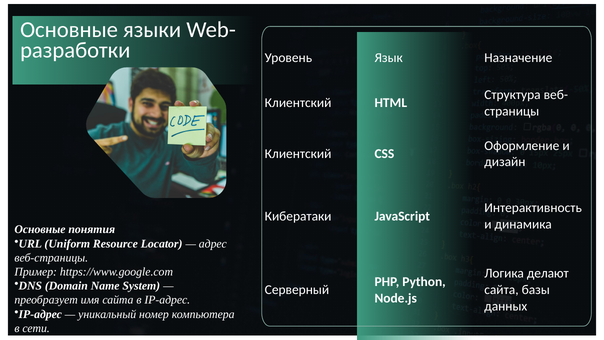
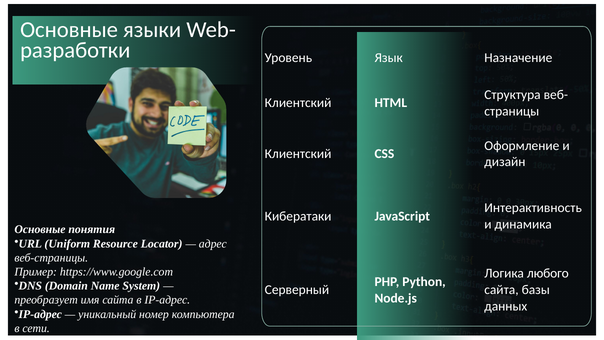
делают: делают -> любого (548, 273)
